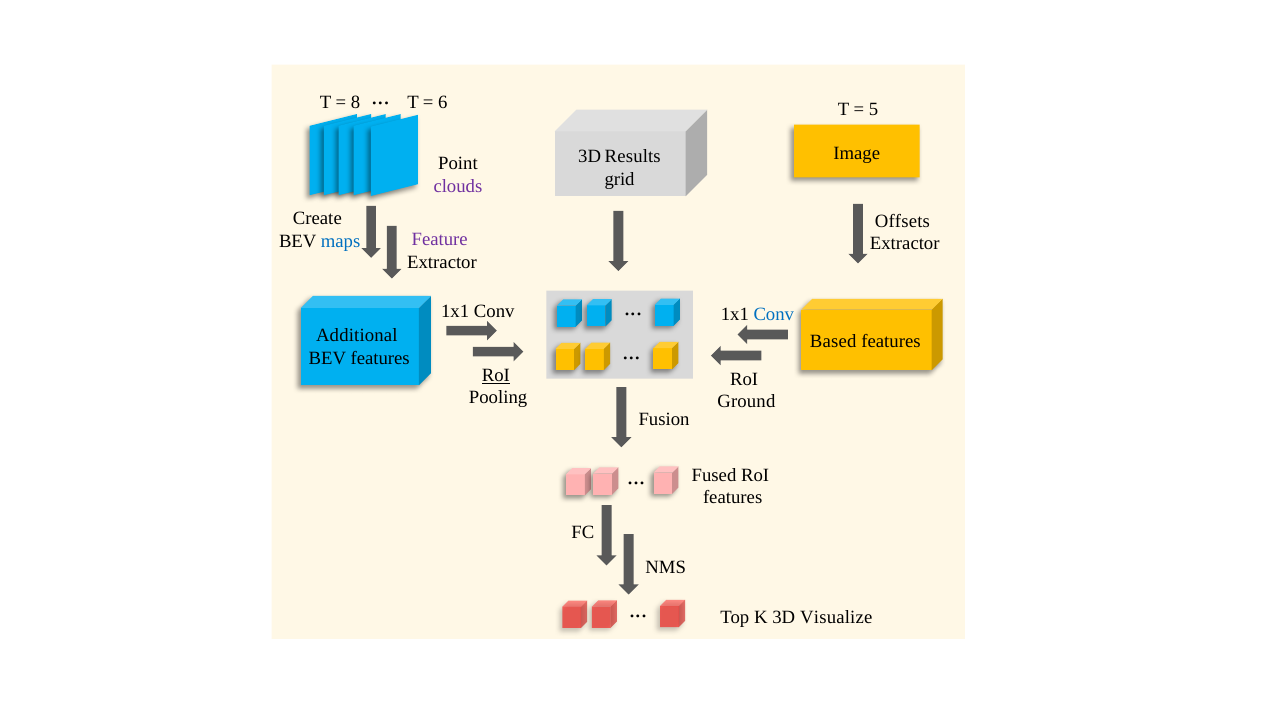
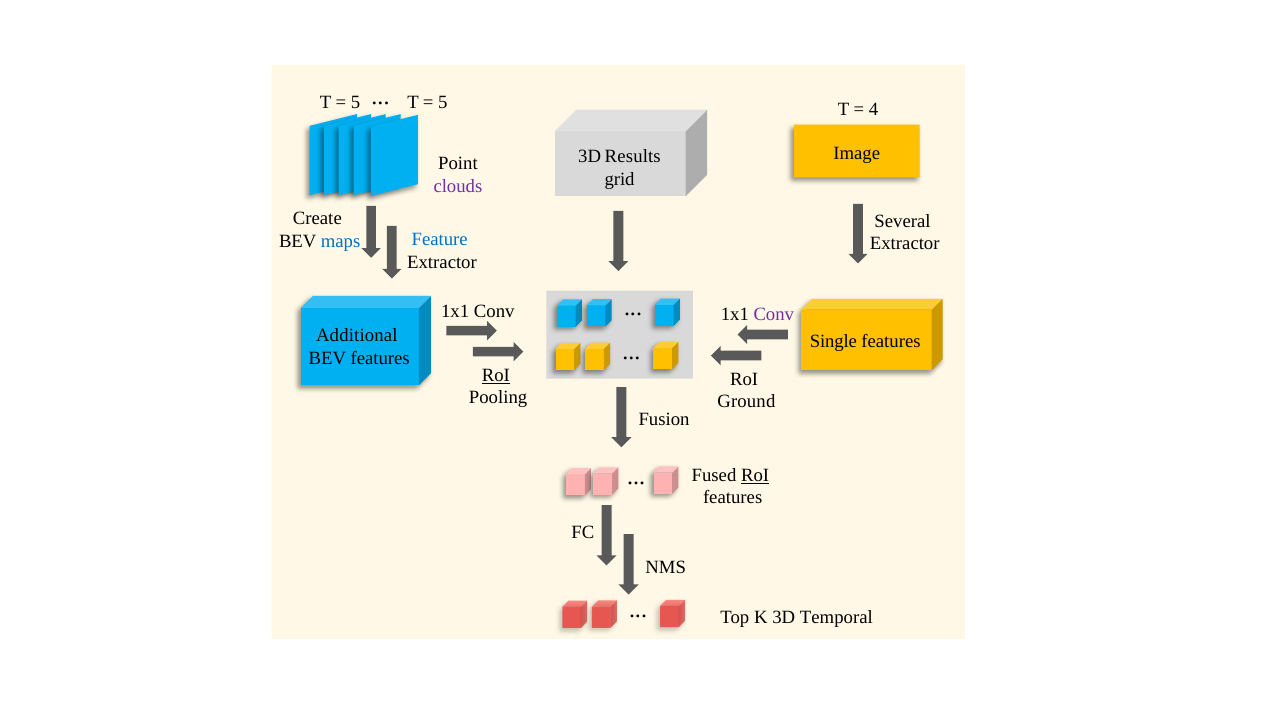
8: 8 -> 5 (356, 103)
6: 6 -> 5 (443, 103)
5: 5 -> 4 (873, 109)
Offsets: Offsets -> Several (902, 221)
Feature colour: purple -> blue (440, 240)
Conv colour: blue -> purple (774, 314)
Based: Based -> Single (833, 342)
RoI underline: none -> present (755, 475)
Visualize: Visualize -> Temporal (836, 618)
